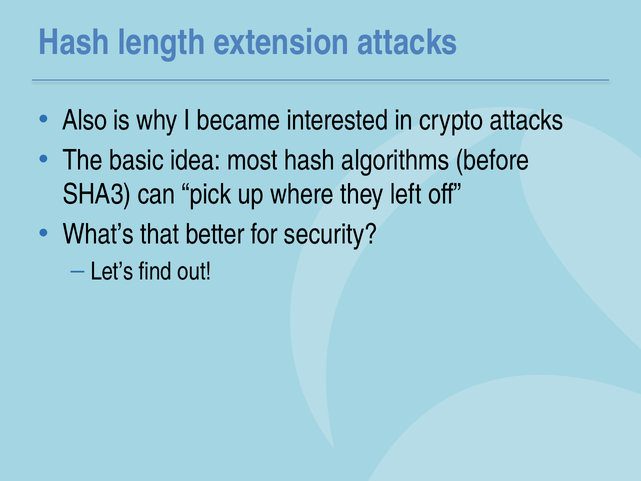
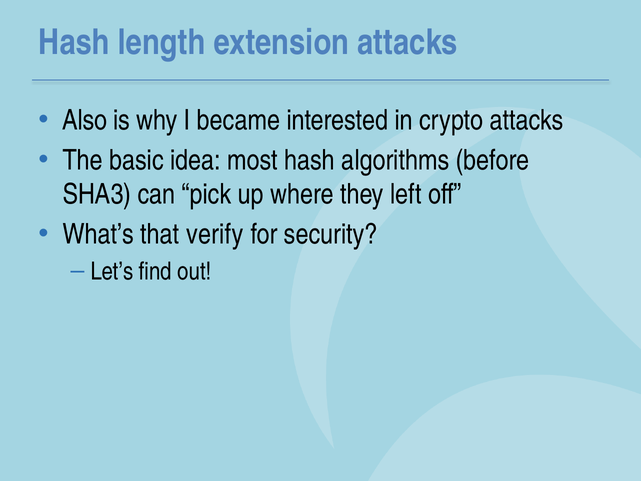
better: better -> verify (215, 234)
